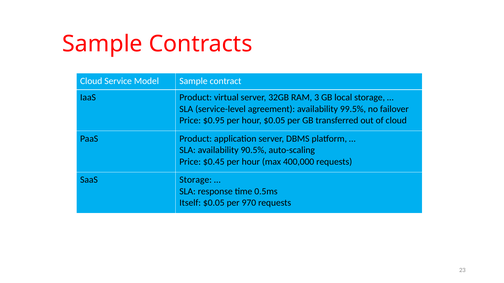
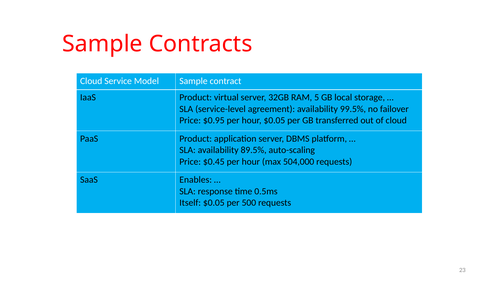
3: 3 -> 5 (317, 98)
90.5%: 90.5% -> 89.5% (254, 150)
400,000: 400,000 -> 504,000 (299, 162)
SaaS Storage: Storage -> Enables (196, 180)
970: 970 -> 500 (249, 203)
